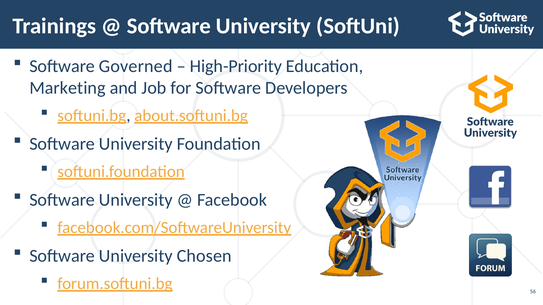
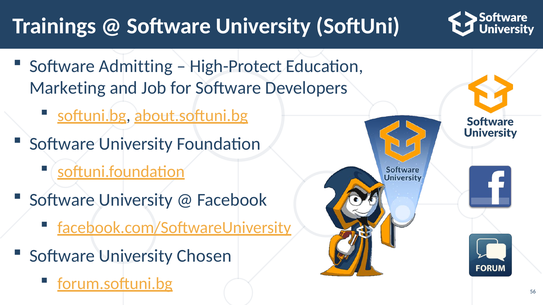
Governed: Governed -> Admitting (136, 66)
High-Priority: High-Priority -> High-Protect (236, 66)
